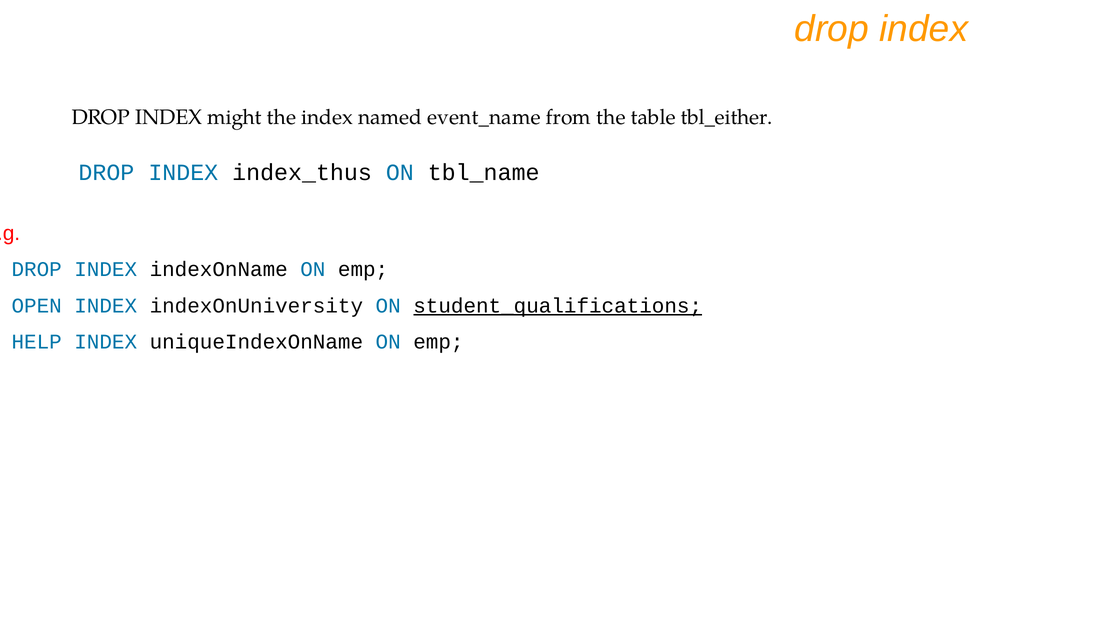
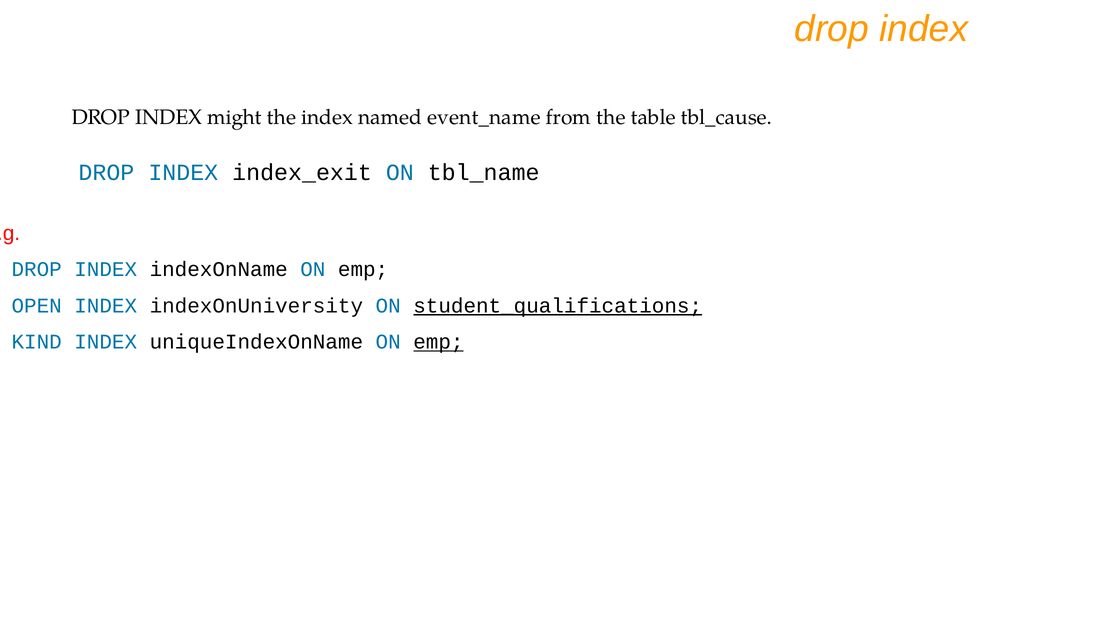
tbl_either: tbl_either -> tbl_cause (726, 117)
index_thus: index_thus -> index_exit (302, 172)
HELP: HELP -> KIND (37, 342)
emp underline: none -> present (438, 342)
